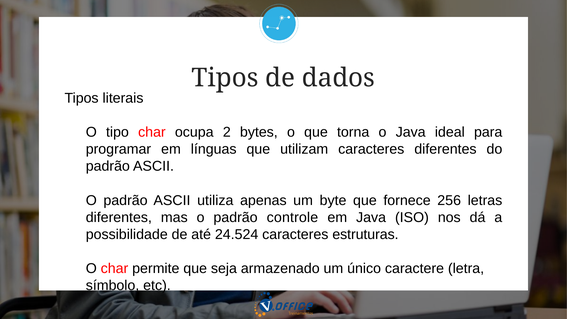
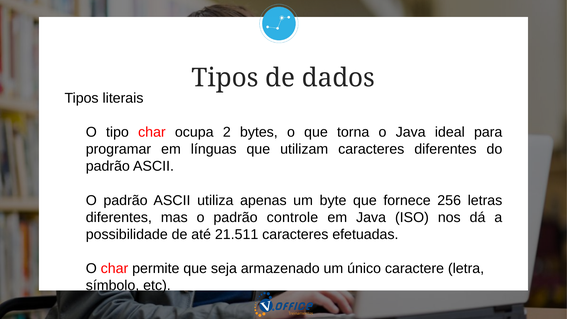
24.524: 24.524 -> 21.511 (237, 234)
estruturas: estruturas -> efetuadas (365, 234)
